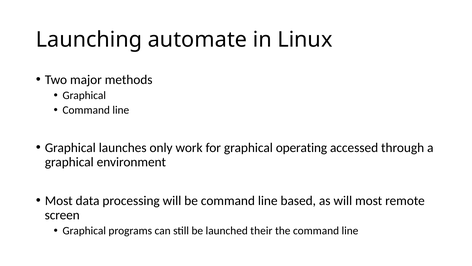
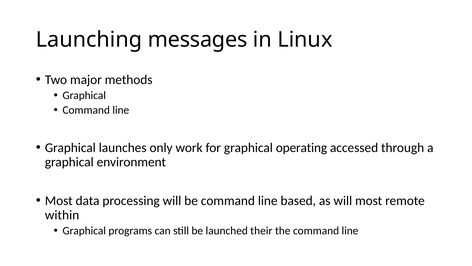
automate: automate -> messages (198, 40)
screen: screen -> within (62, 215)
